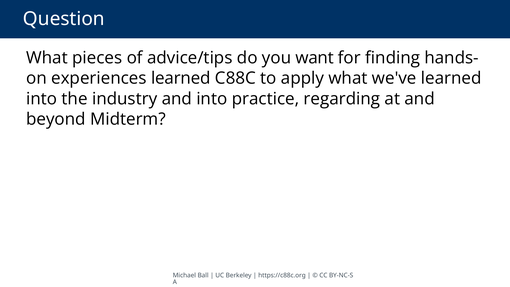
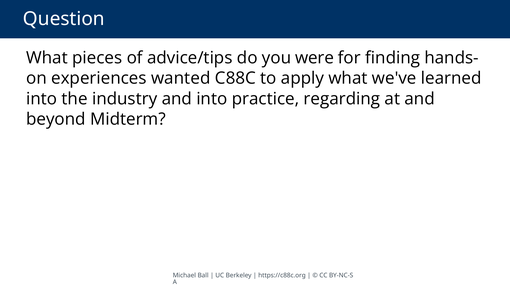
want: want -> were (315, 58)
experiences learned: learned -> wanted (181, 78)
